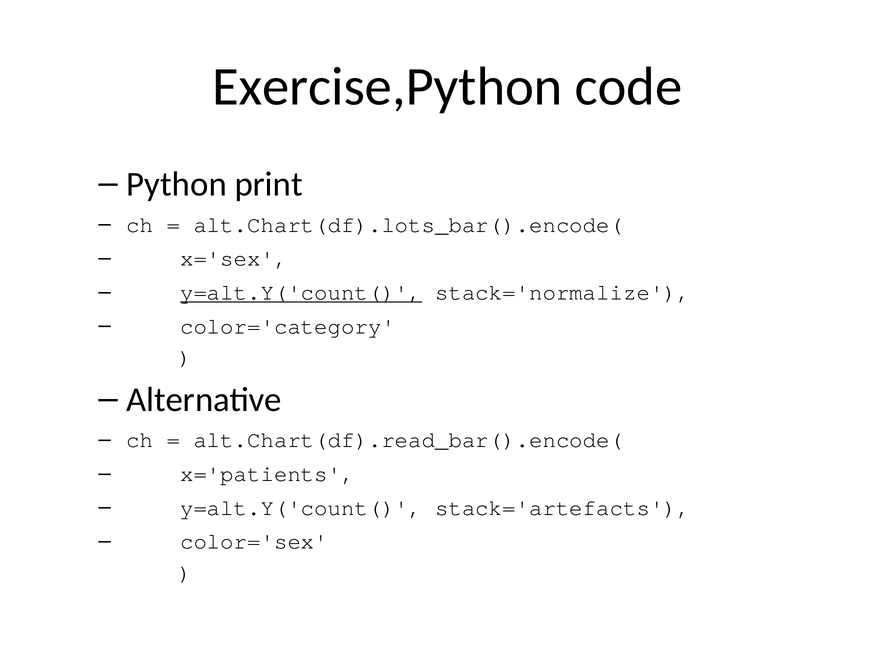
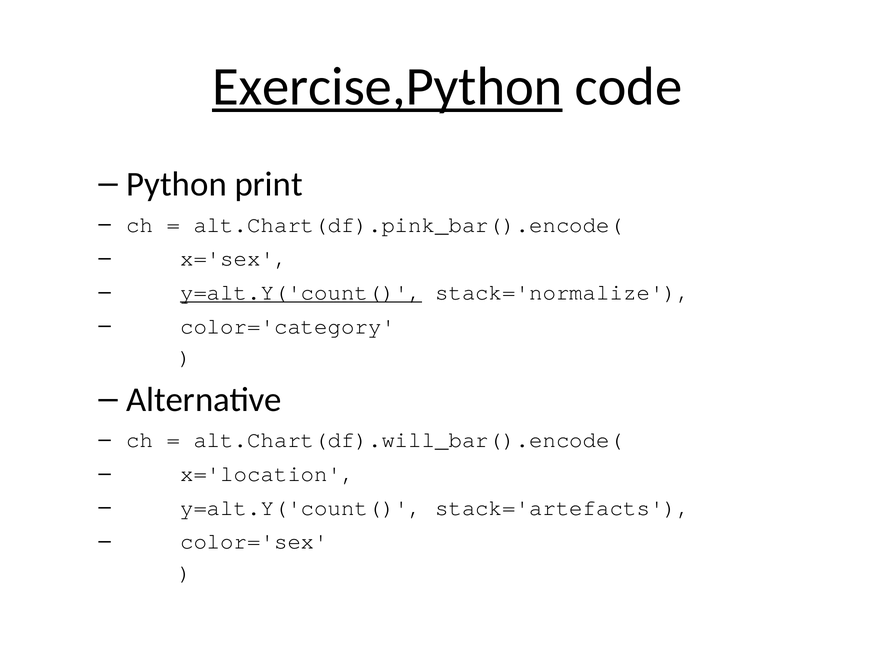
Exercise,Python underline: none -> present (387, 87)
alt.Chart(df).lots_bar().encode(: alt.Chart(df).lots_bar().encode( -> alt.Chart(df).pink_bar().encode( (408, 225)
alt.Chart(df).read_bar().encode(: alt.Chart(df).read_bar().encode( -> alt.Chart(df).will_bar().encode( (408, 440)
x='patients: x='patients -> x='location (267, 474)
